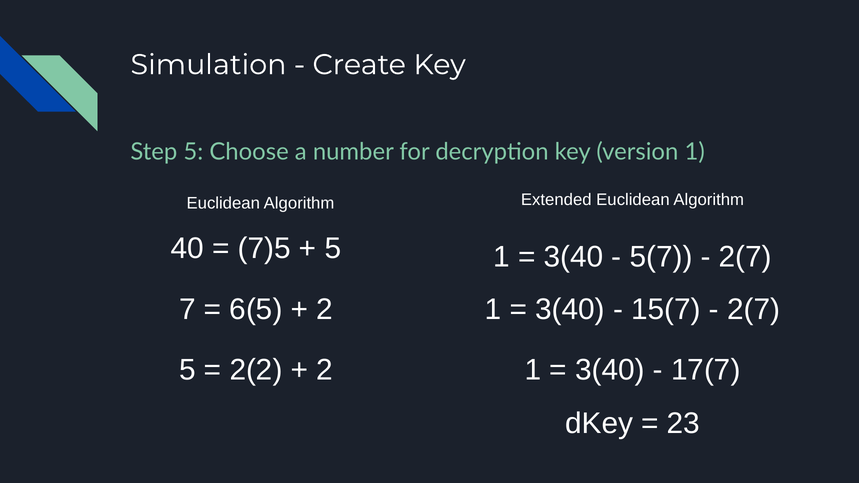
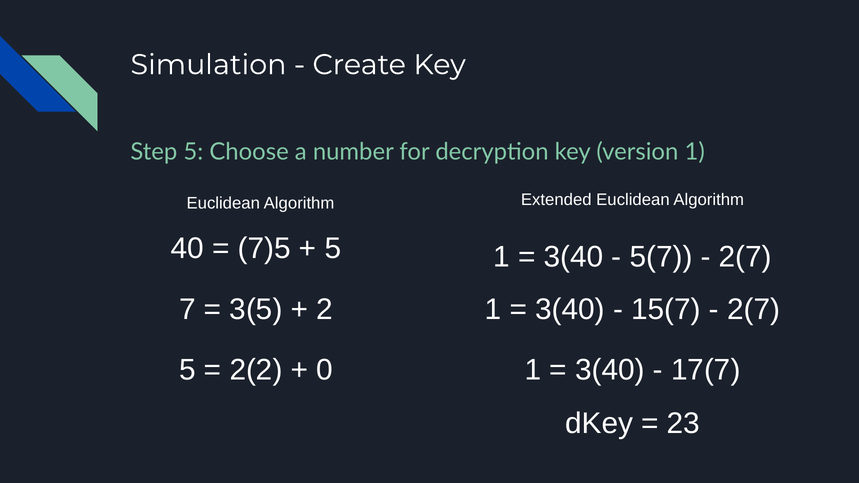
6(5: 6(5 -> 3(5 (256, 309)
2: 2 -> 0 (325, 370)
